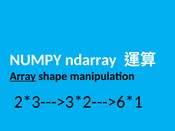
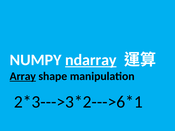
ndarray underline: none -> present (91, 60)
